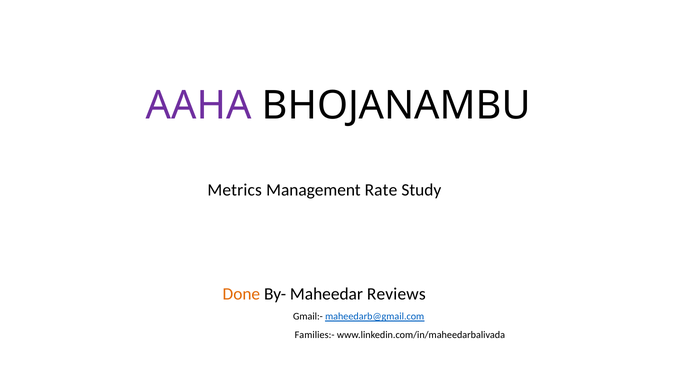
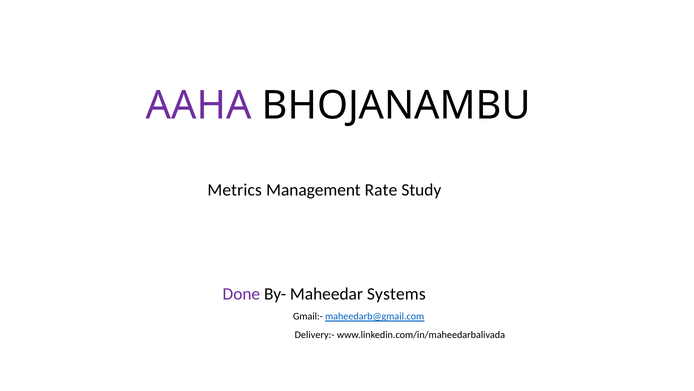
Done colour: orange -> purple (241, 294)
Reviews: Reviews -> Systems (396, 294)
Families:-: Families:- -> Delivery:- (315, 334)
